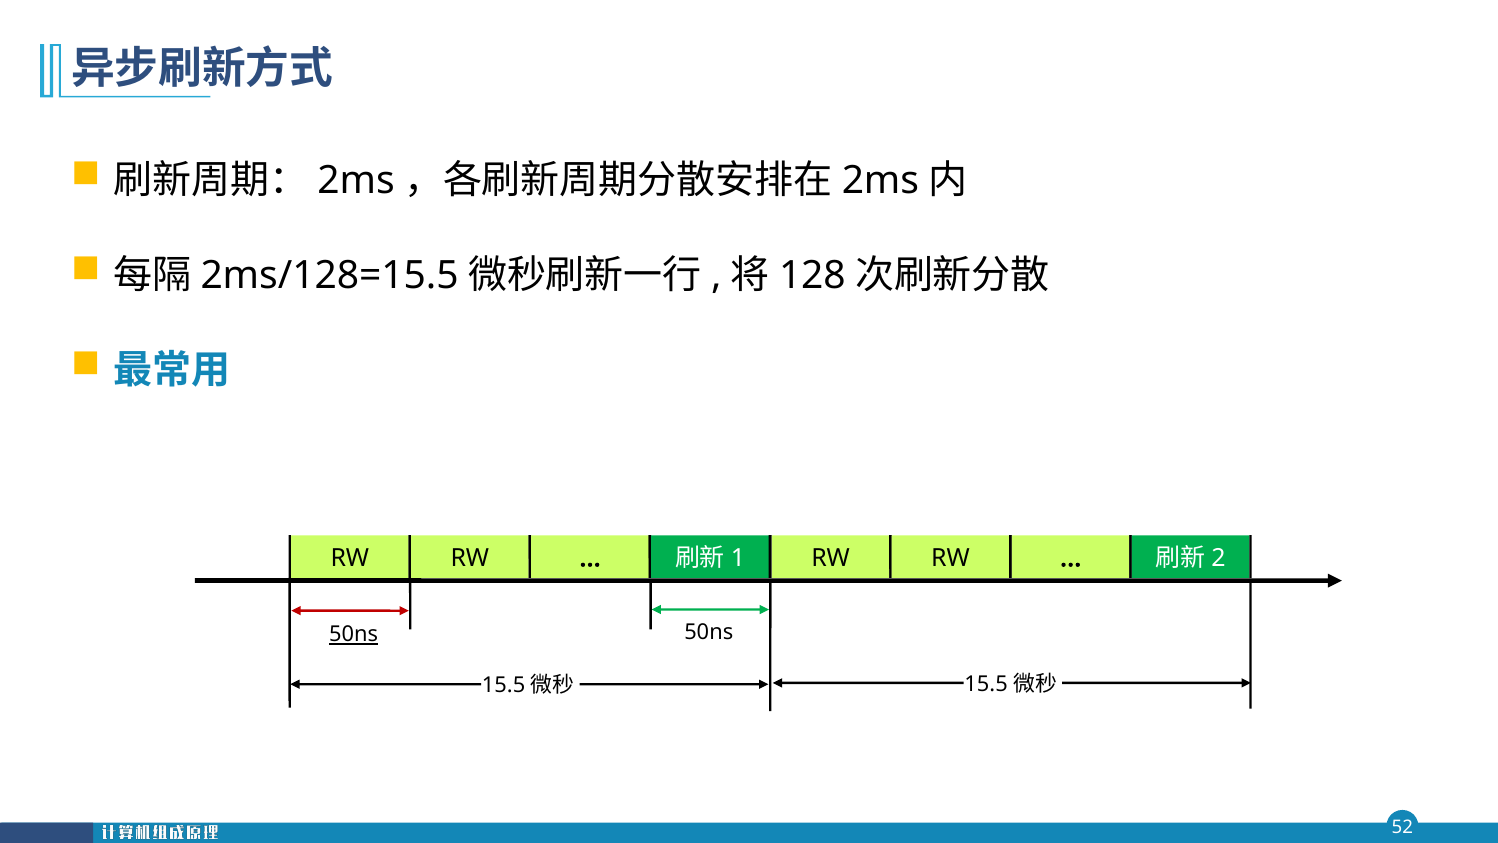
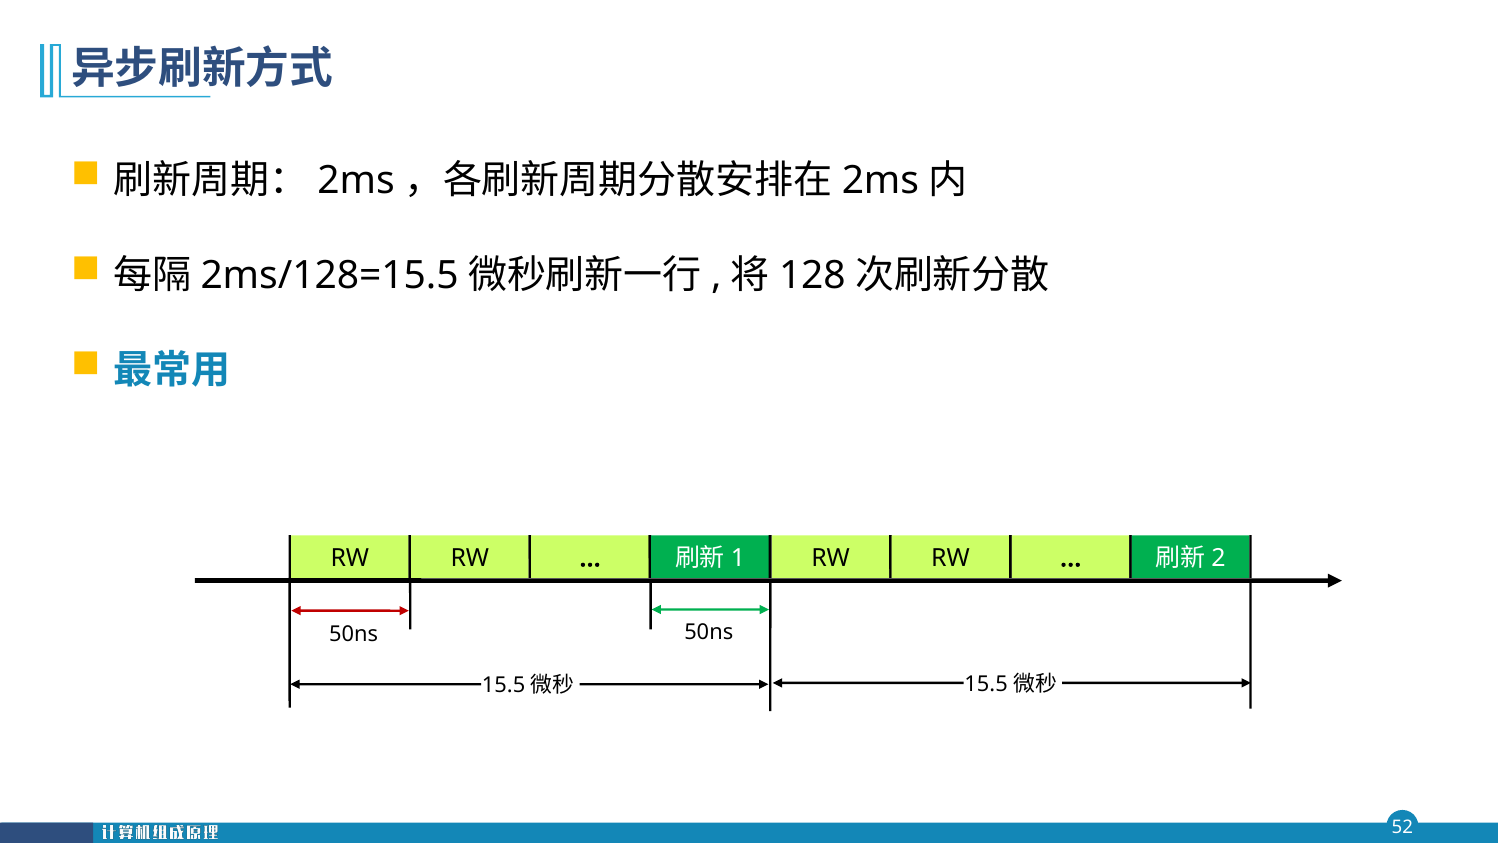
50ns underline: present -> none (354, 634)
